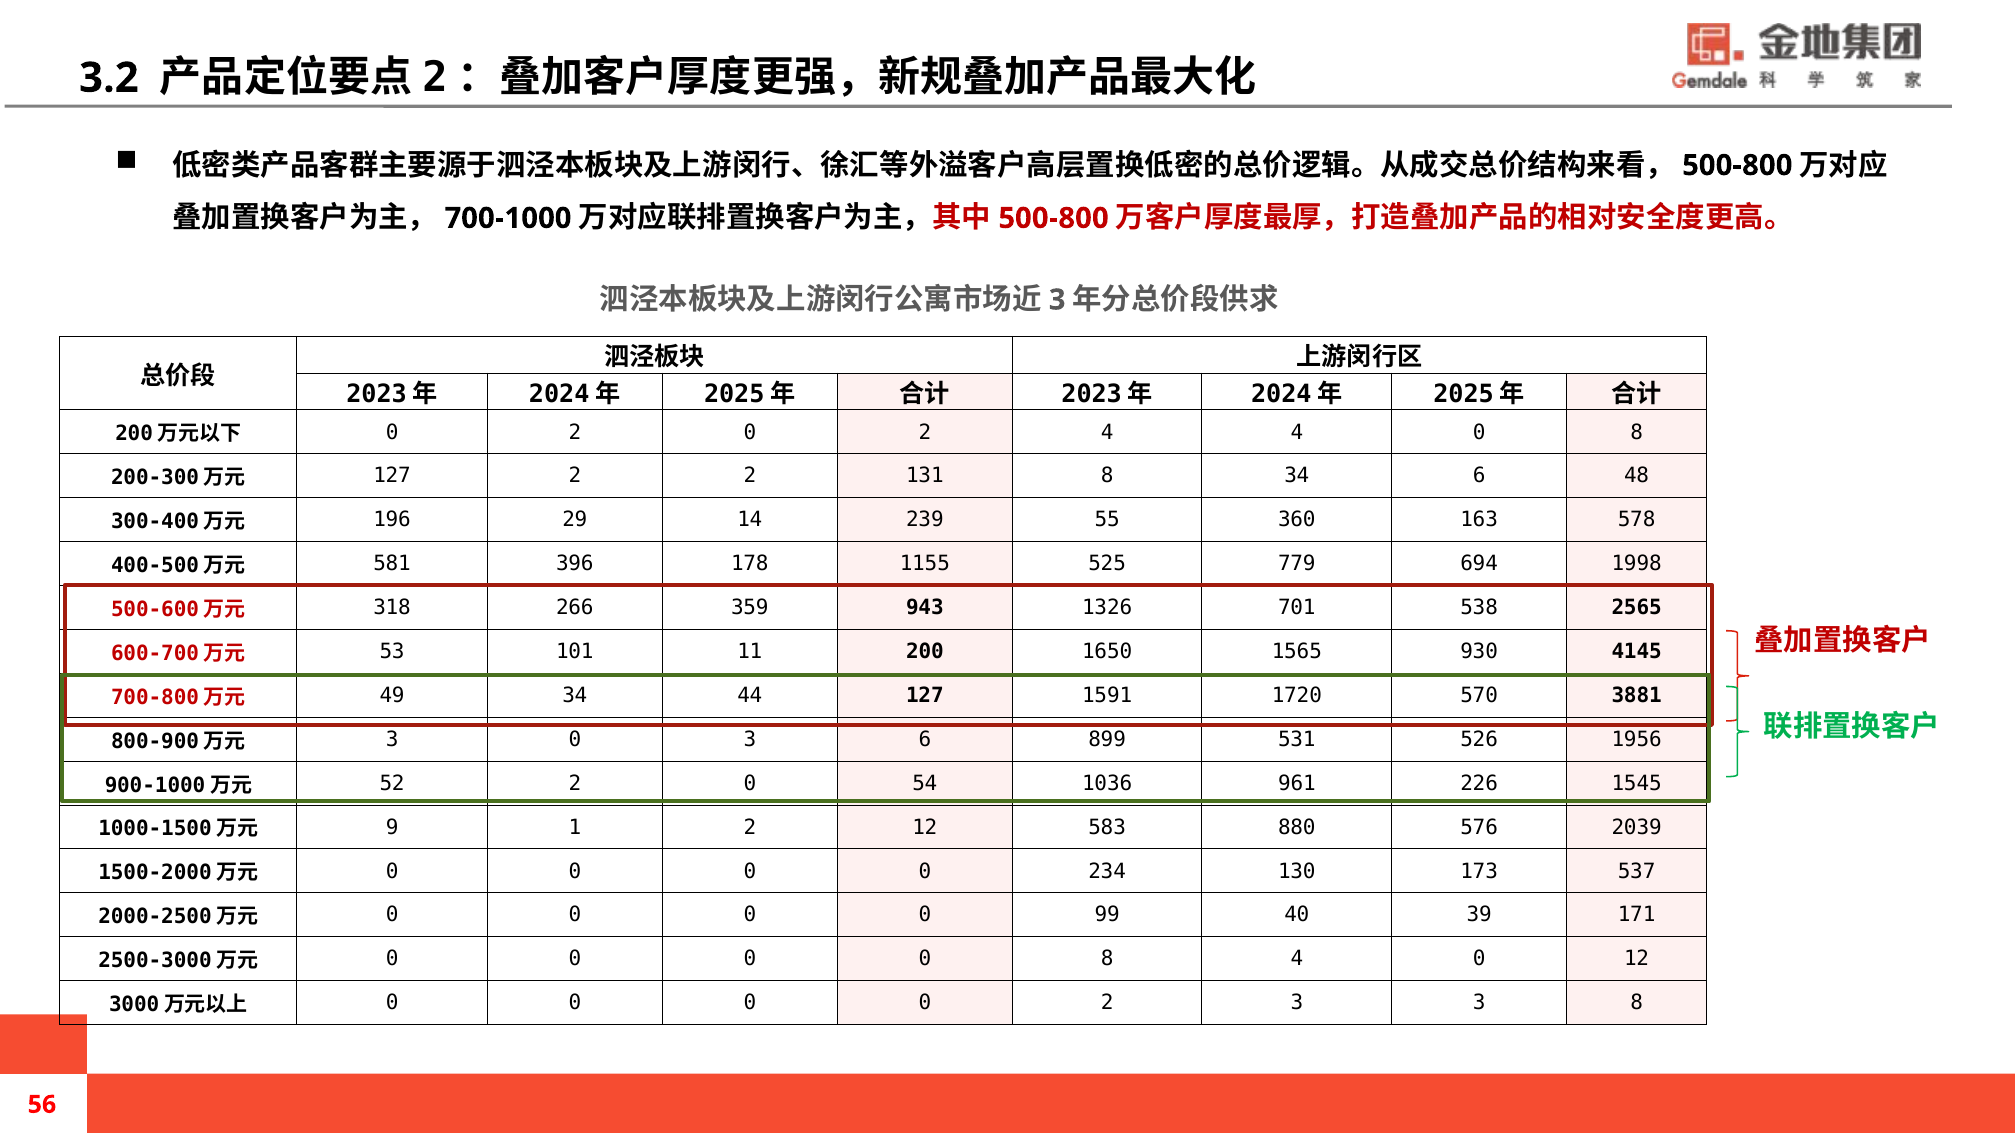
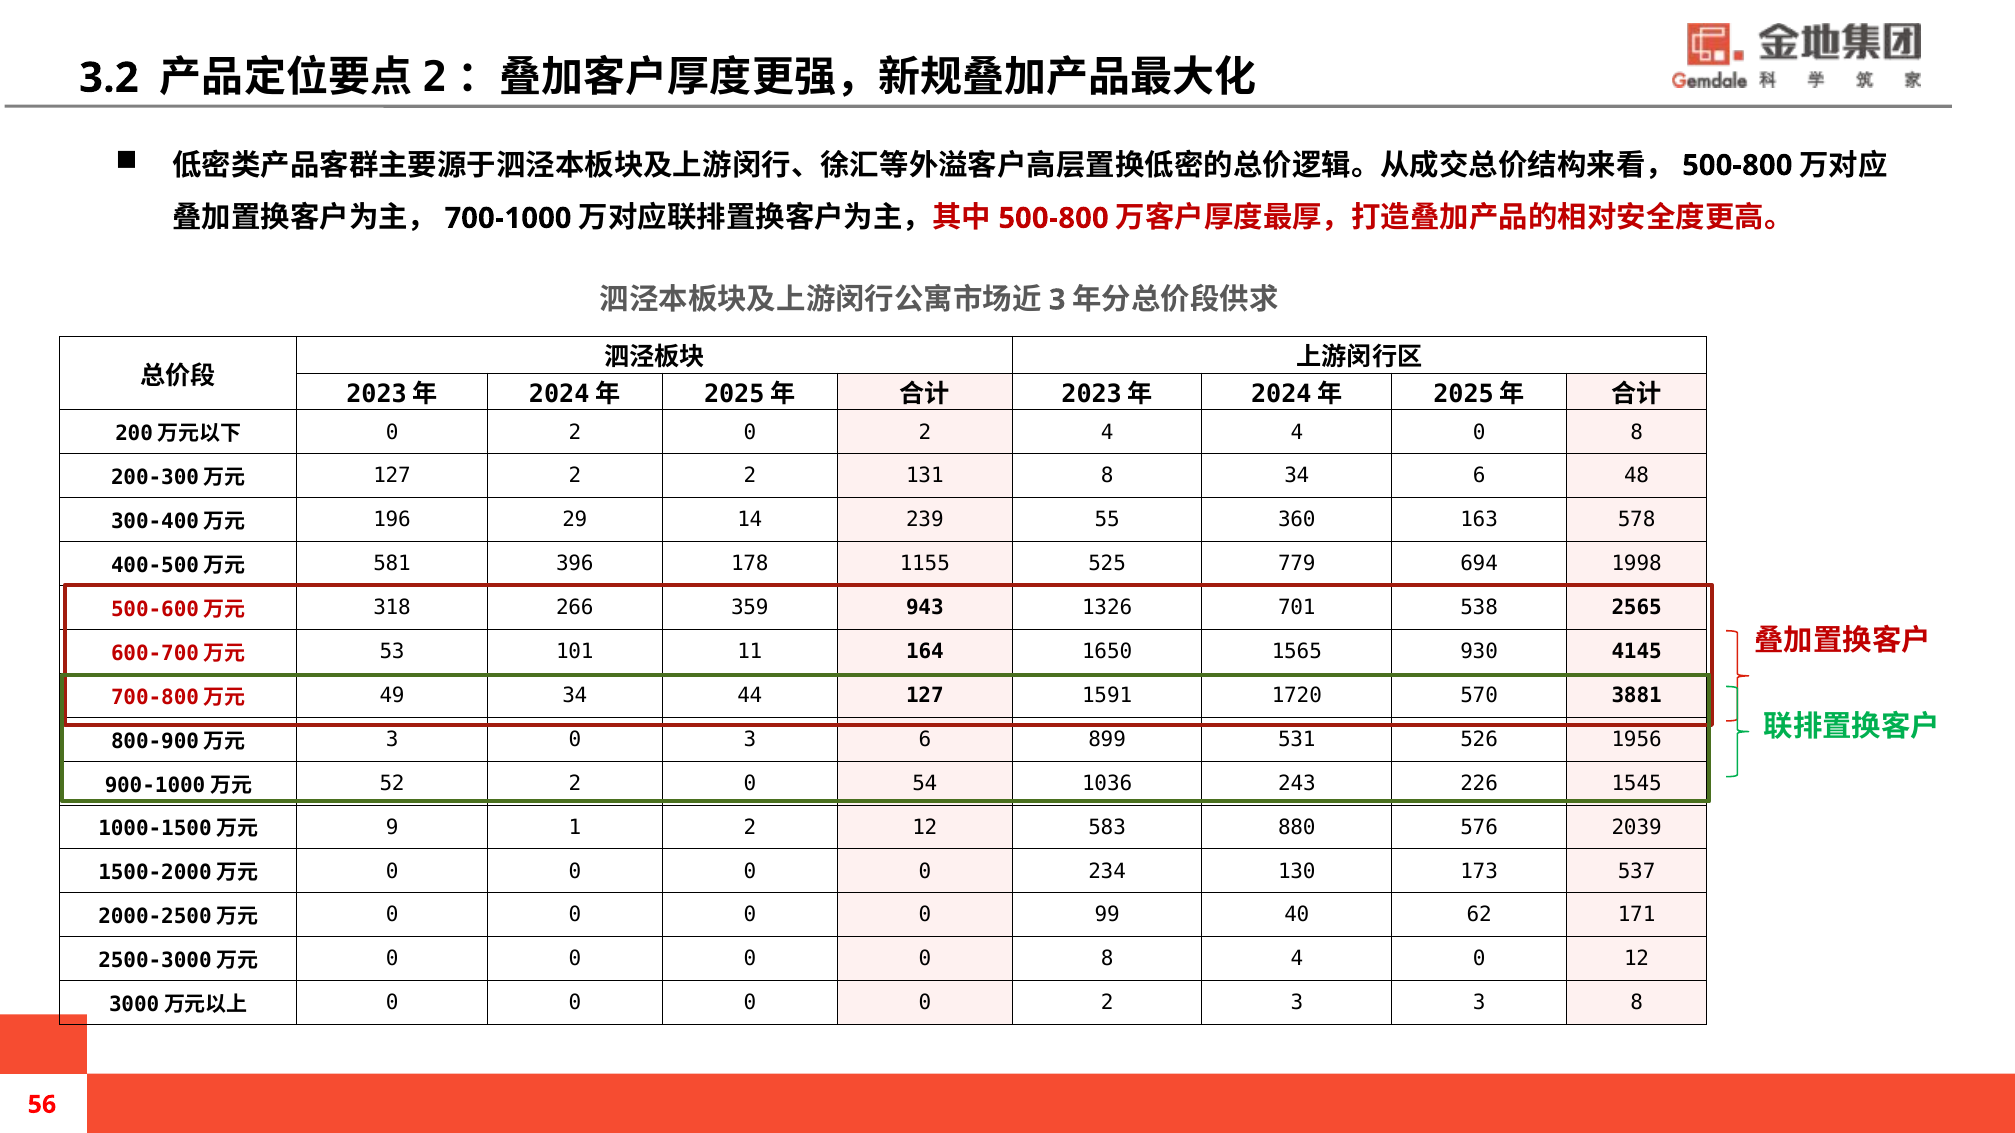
200: 200 -> 164 (925, 652)
961: 961 -> 243 (1297, 784)
39: 39 -> 62 (1479, 915)
